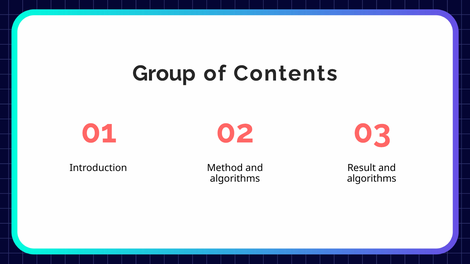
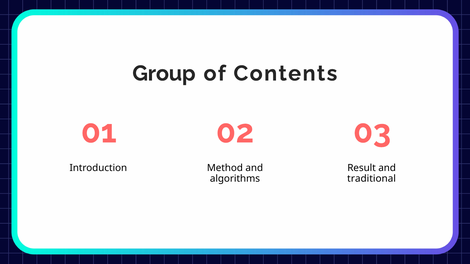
algorithms: algorithms -> traditional (372, 179)
